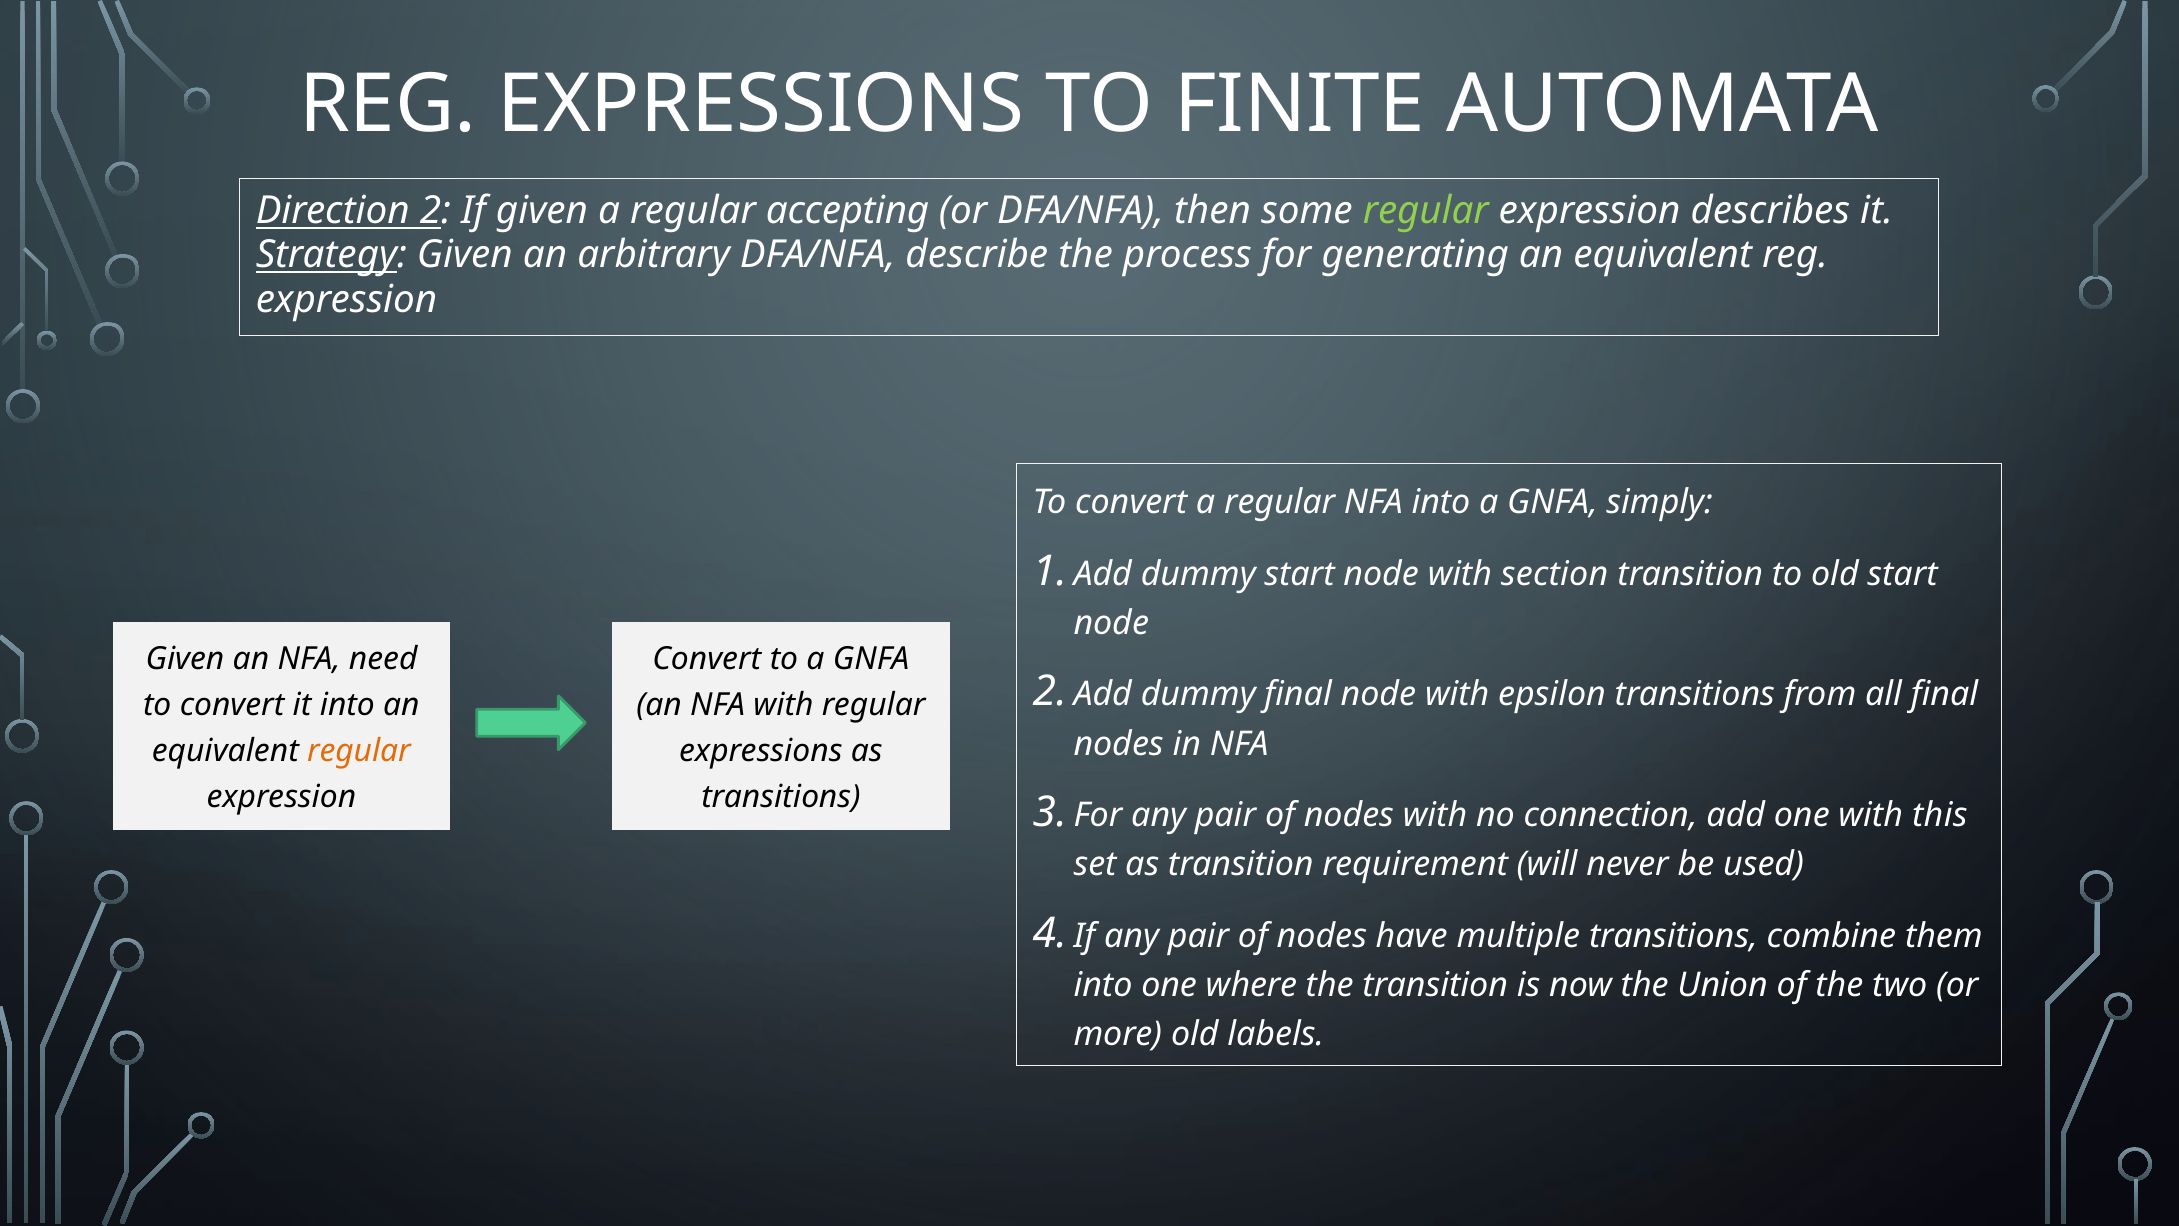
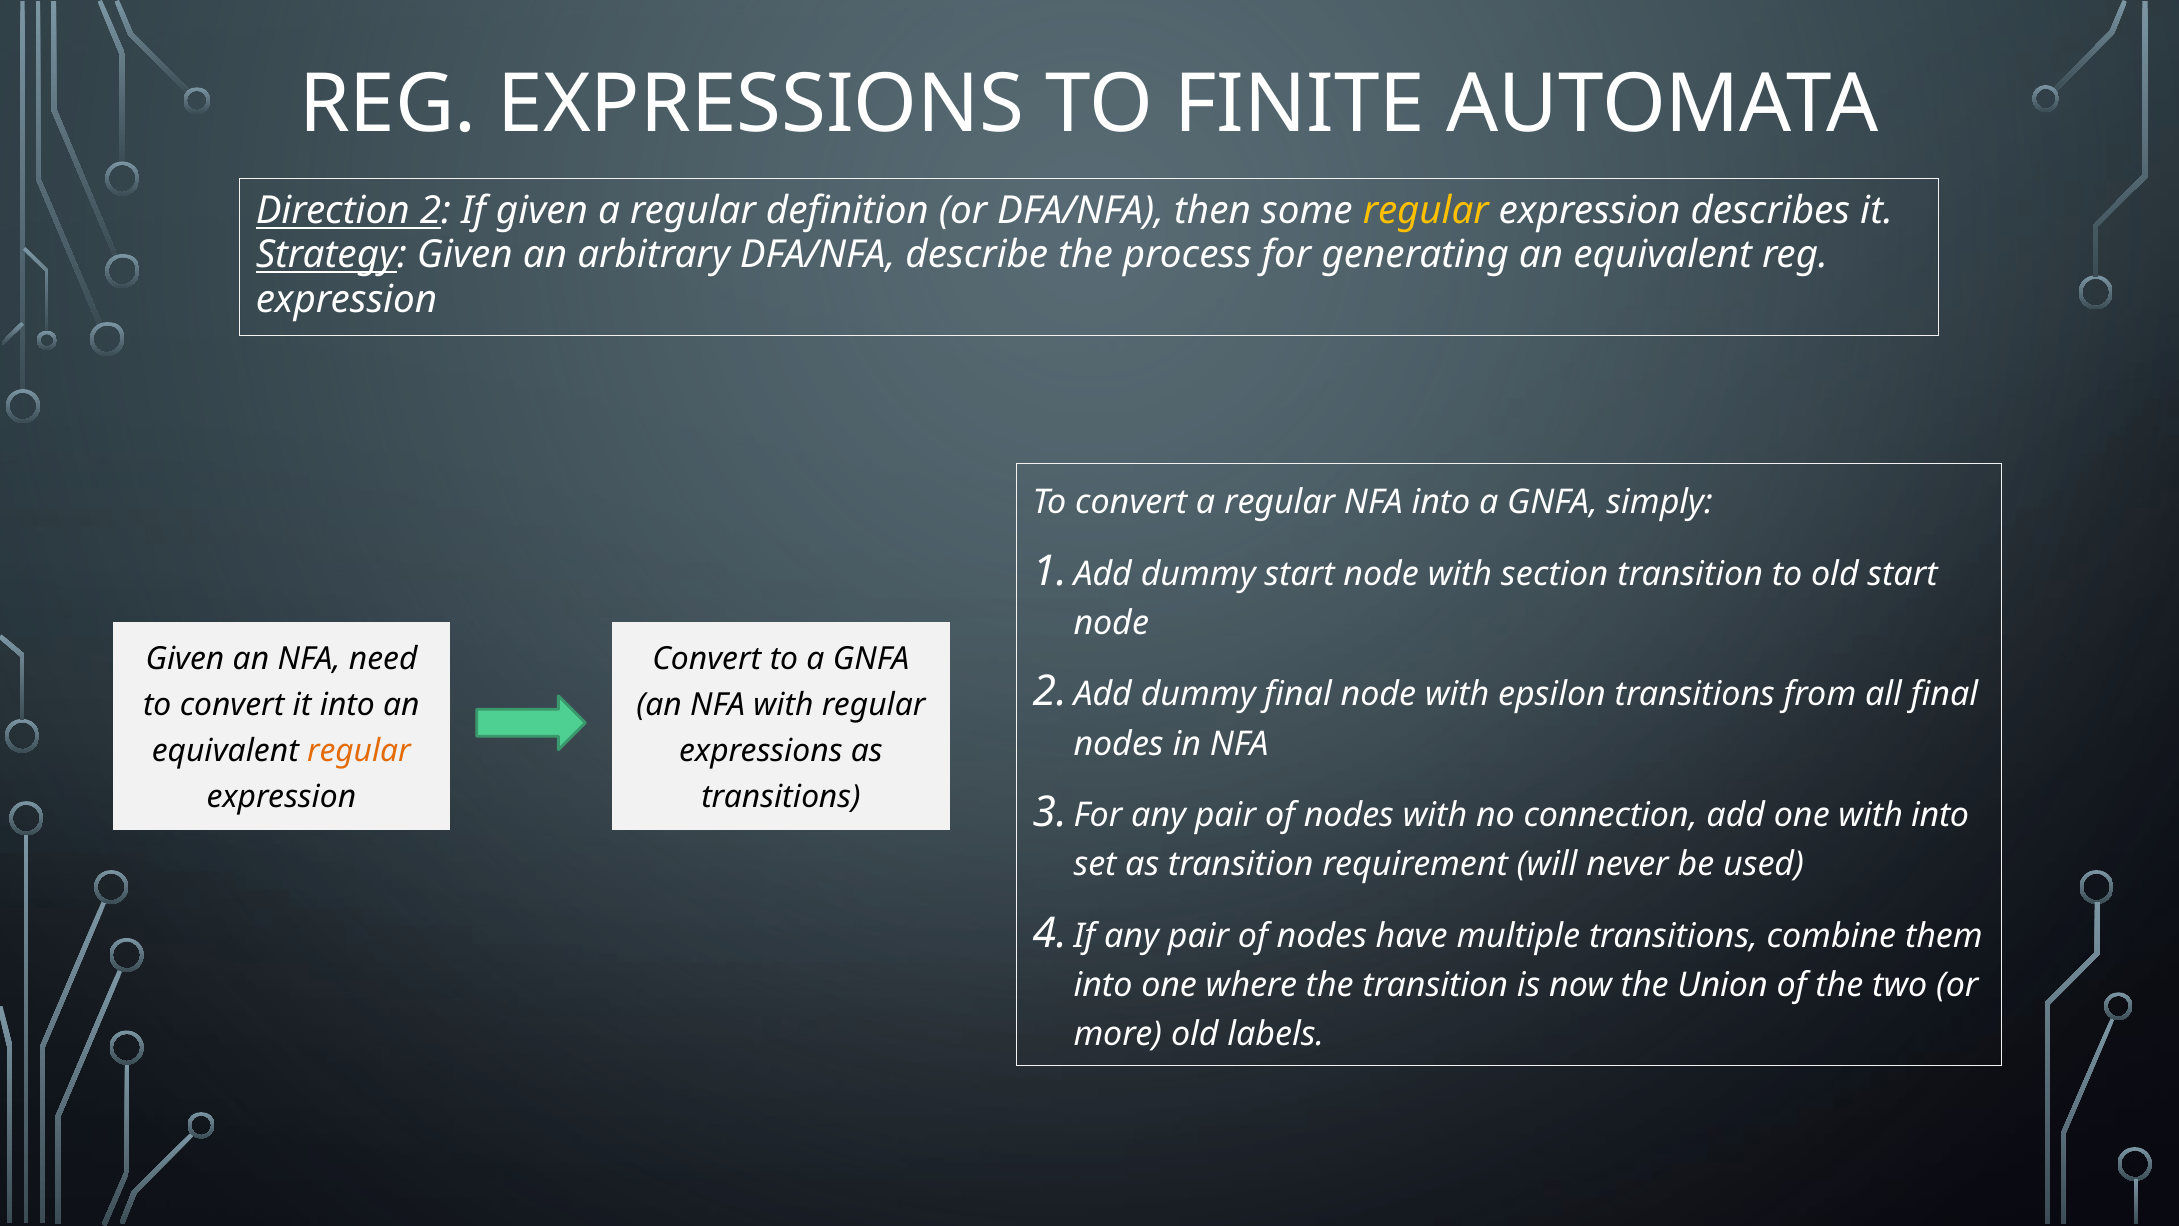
accepting: accepting -> definition (847, 210)
regular colour: light green -> yellow (1426, 210)
with this: this -> into (1940, 815)
